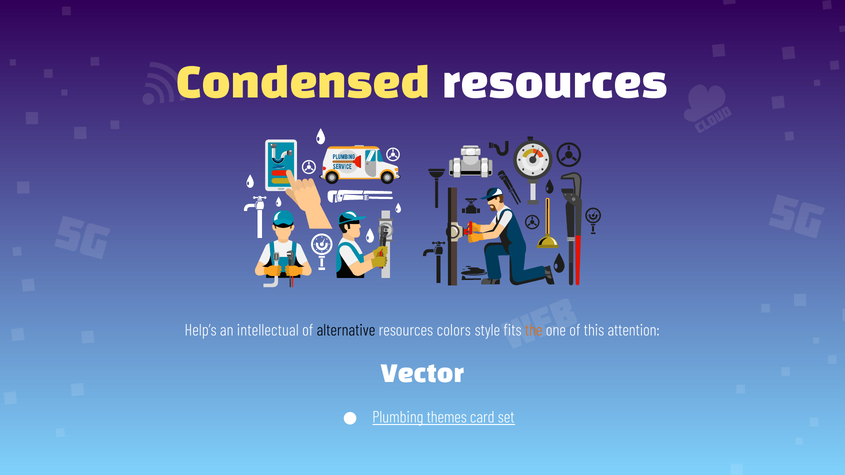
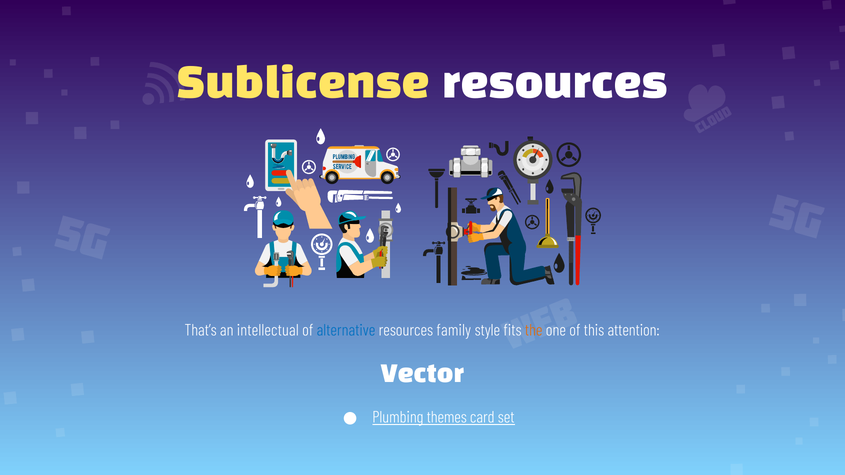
Condensed: Condensed -> Sublicense (303, 84)
Help’s: Help’s -> That’s (201, 330)
alternative colour: black -> blue (346, 330)
colors: colors -> family (454, 330)
